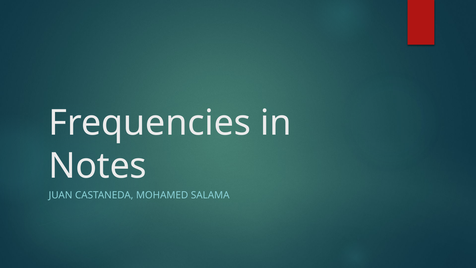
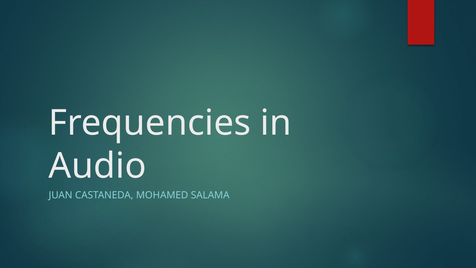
Notes: Notes -> Audio (98, 166)
